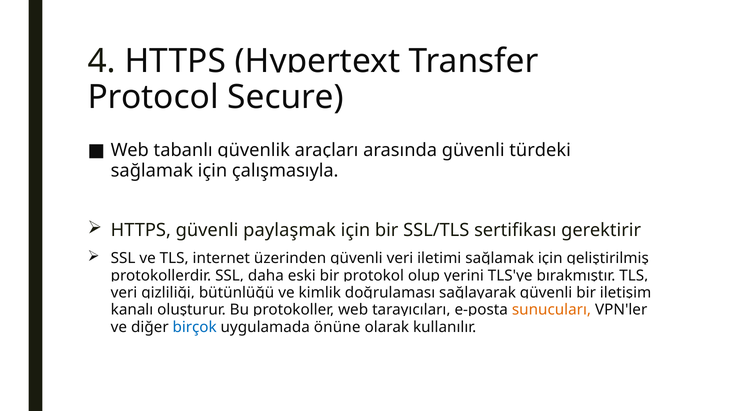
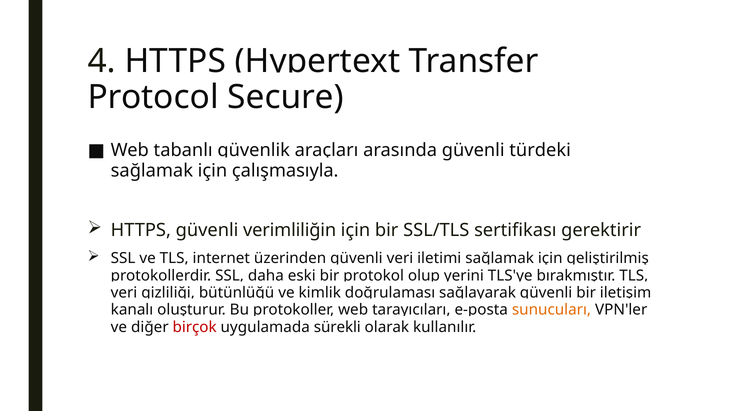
paylaşmak: paylaşmak -> verimliliğin (290, 230)
birçok colour: blue -> red (195, 327)
önüne: önüne -> sürekli (337, 327)
